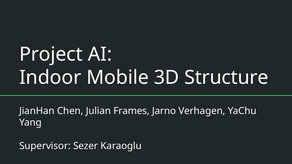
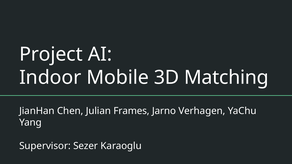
Structure: Structure -> Matching (226, 78)
